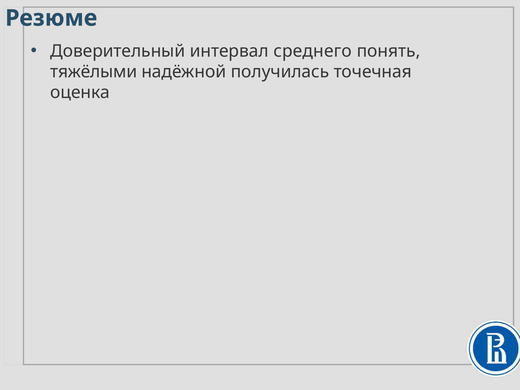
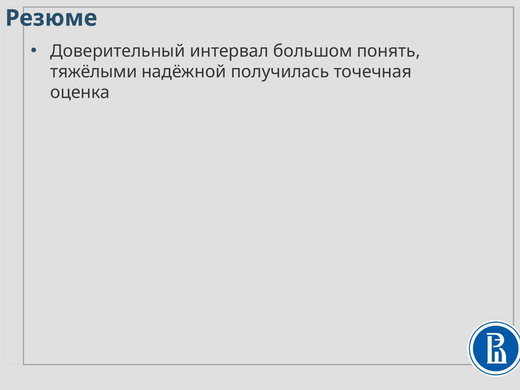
среднего: среднего -> большом (313, 51)
